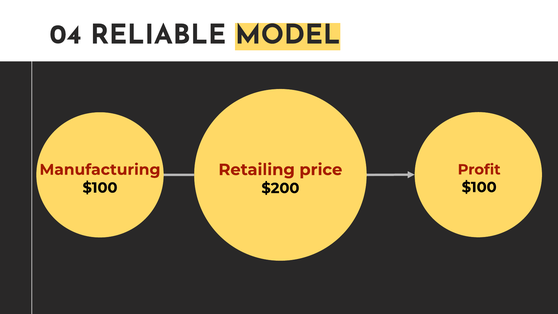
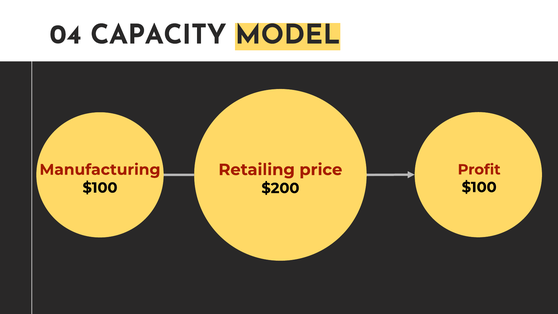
RELIABLE: RELIABLE -> CAPACITY (158, 35)
